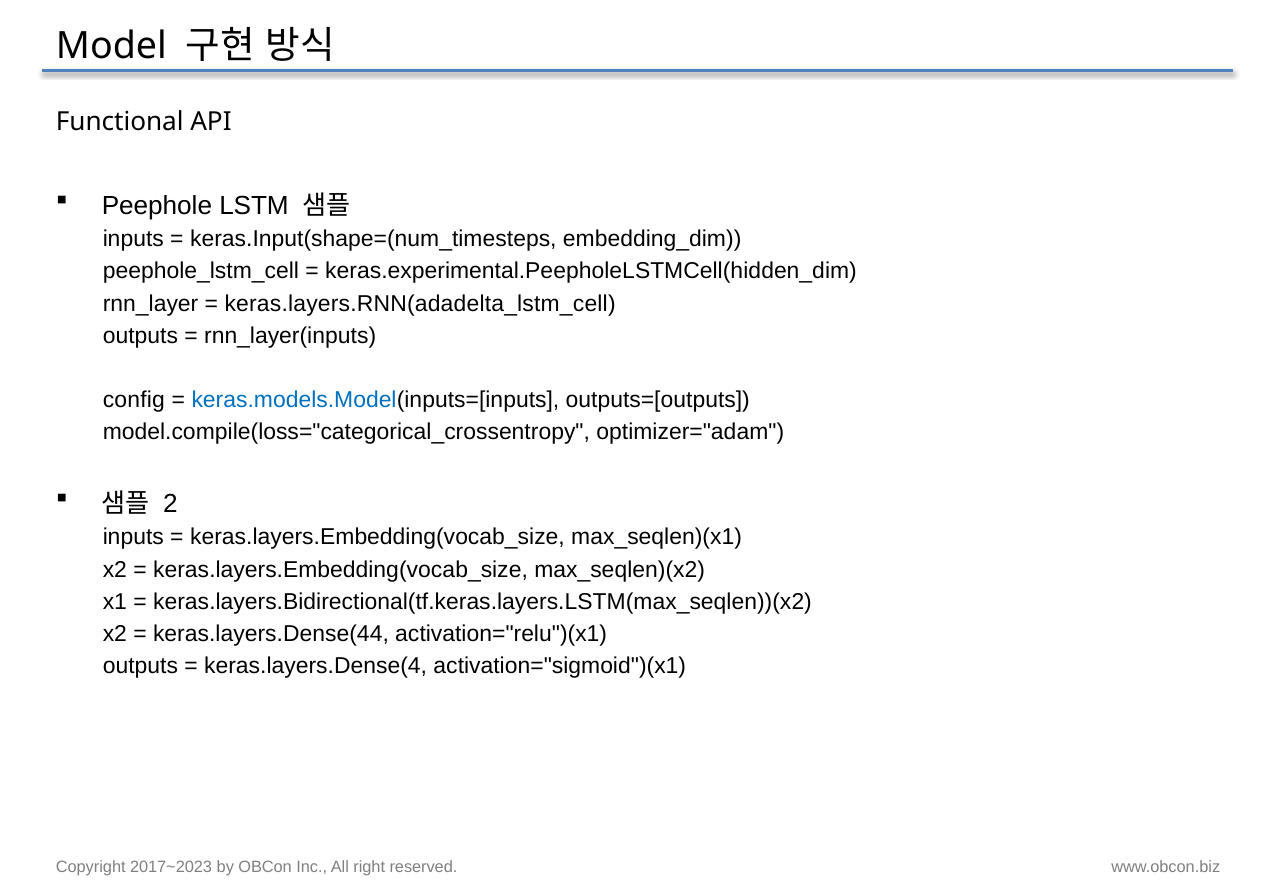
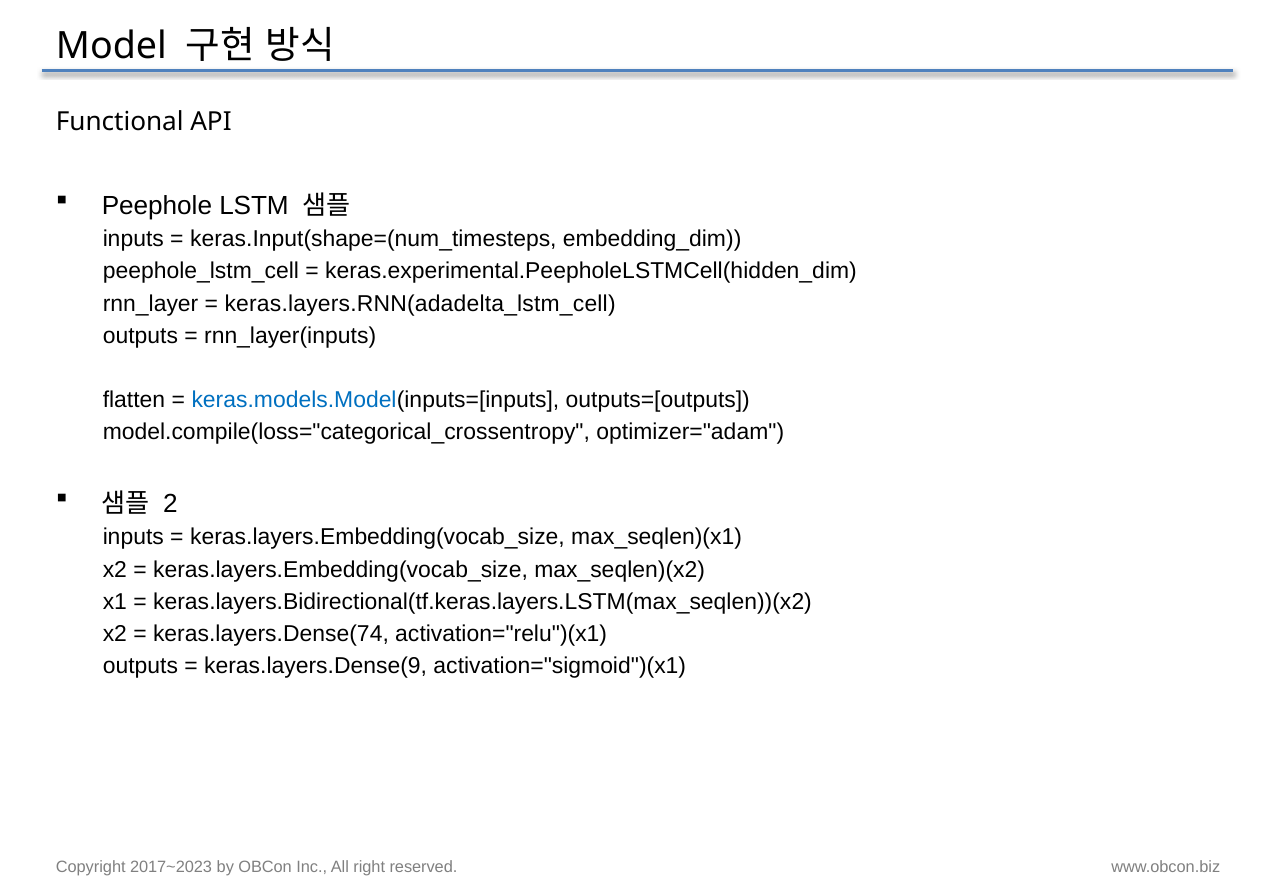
config: config -> flatten (134, 400)
keras.layers.Dense(44: keras.layers.Dense(44 -> keras.layers.Dense(74 (271, 633)
keras.layers.Dense(4: keras.layers.Dense(4 -> keras.layers.Dense(9 (316, 665)
